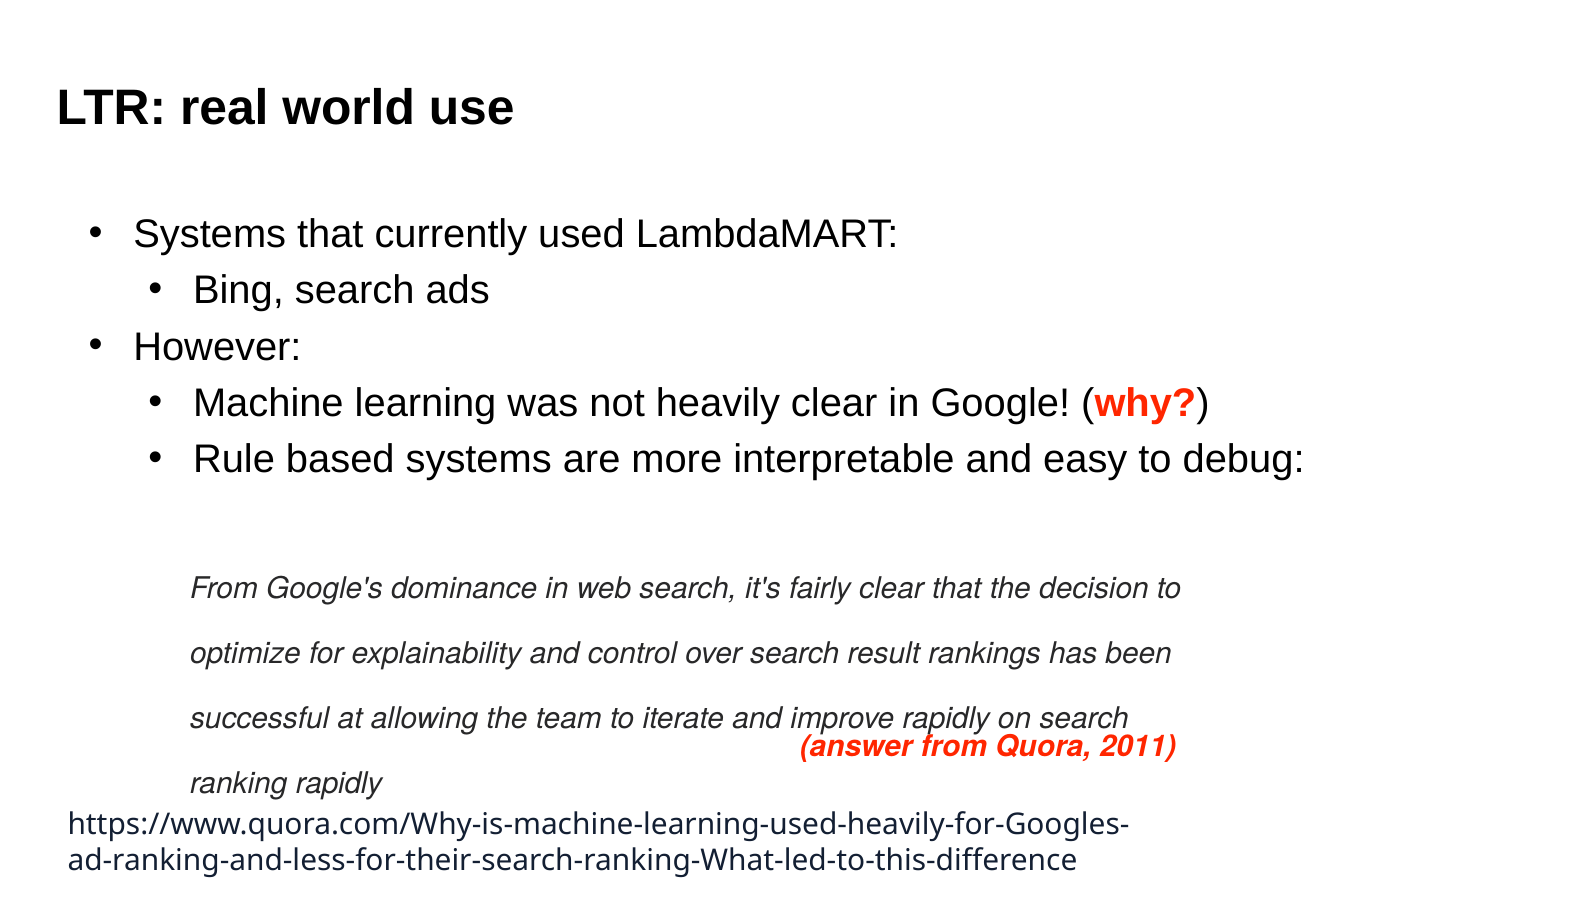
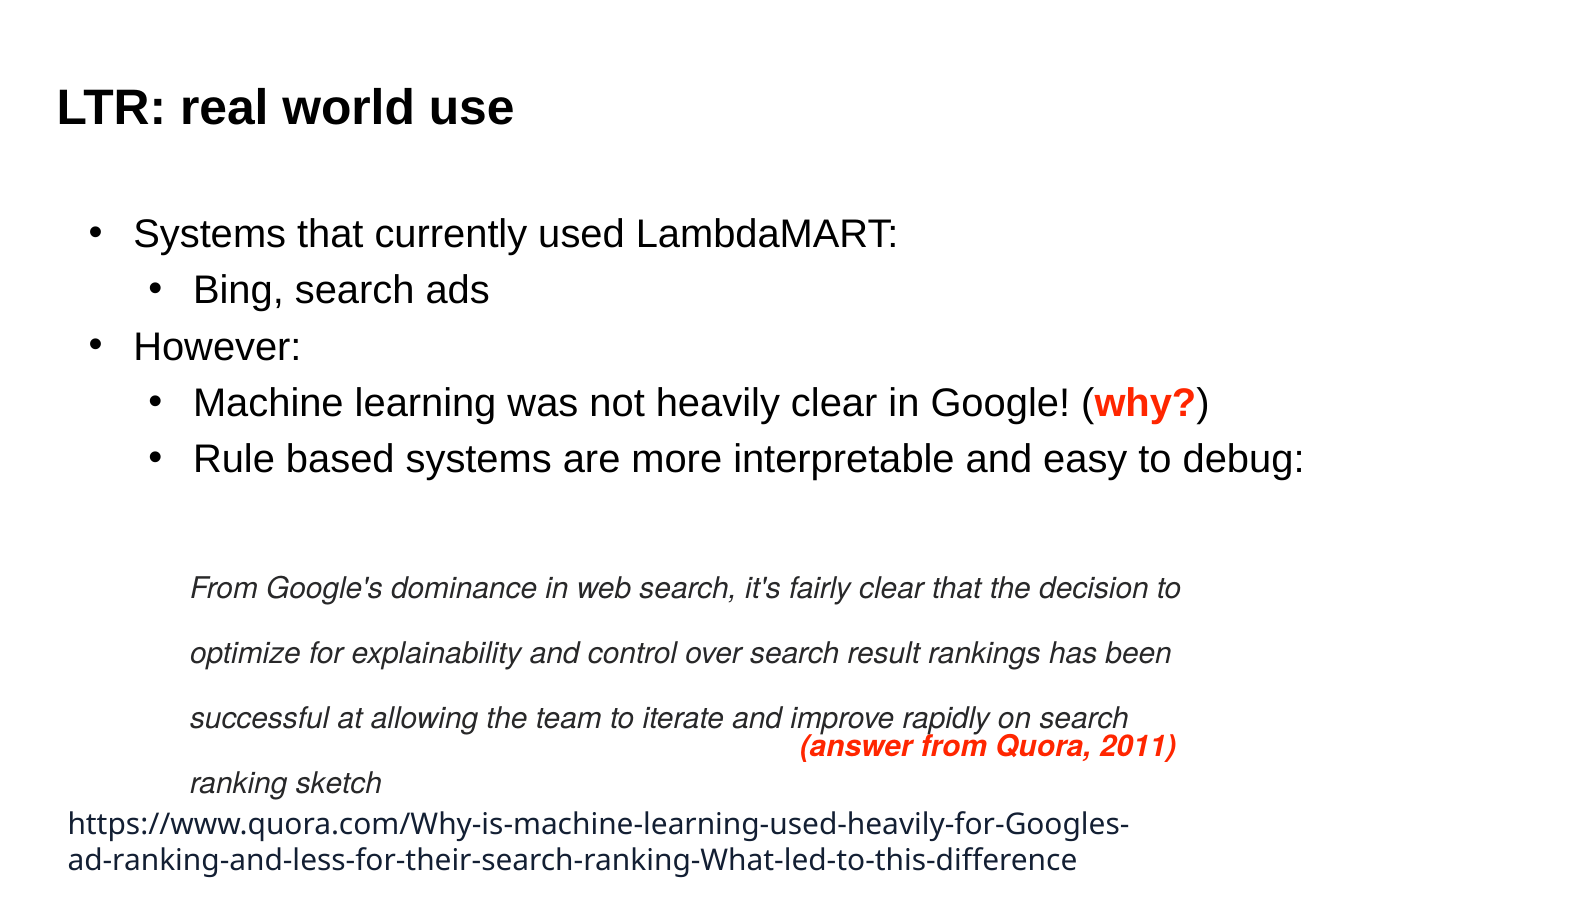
ranking rapidly: rapidly -> sketch (339, 783)
